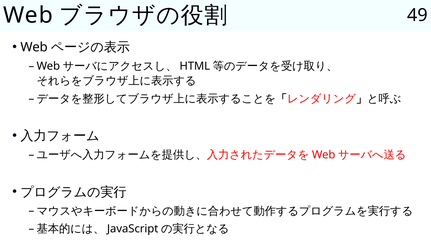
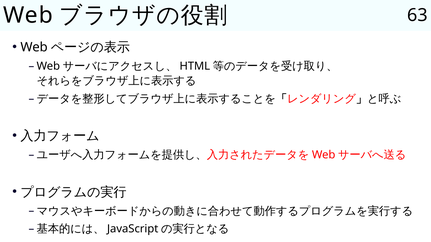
49: 49 -> 63 (418, 15)
